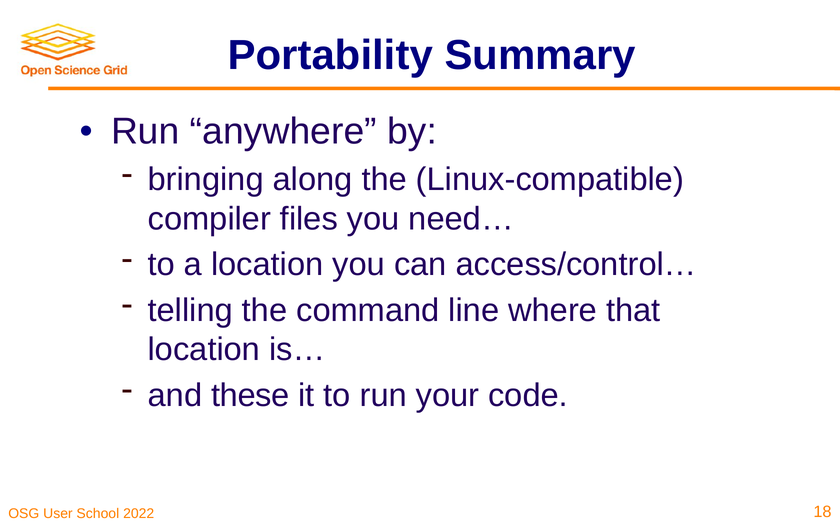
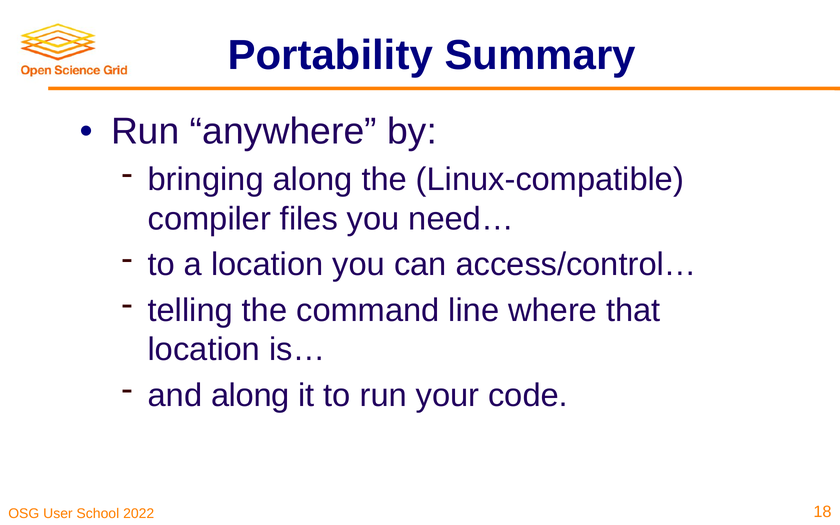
and these: these -> along (250, 395)
